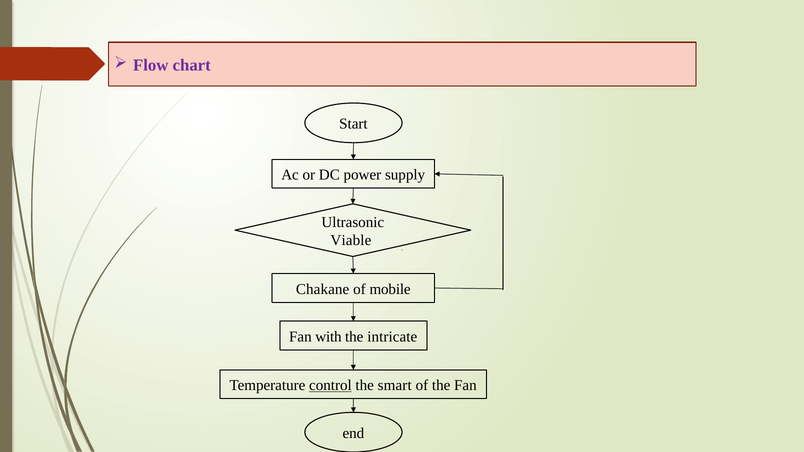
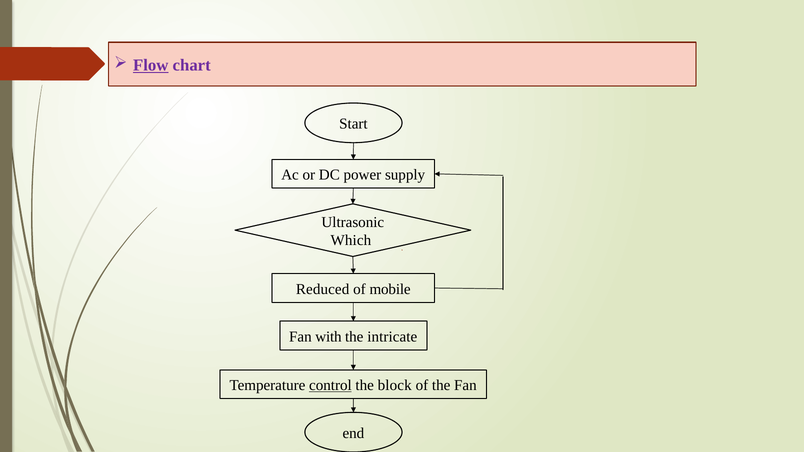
Flow underline: none -> present (151, 65)
Viable: Viable -> Which (351, 240)
Chakane: Chakane -> Reduced (323, 289)
smart: smart -> block (395, 386)
